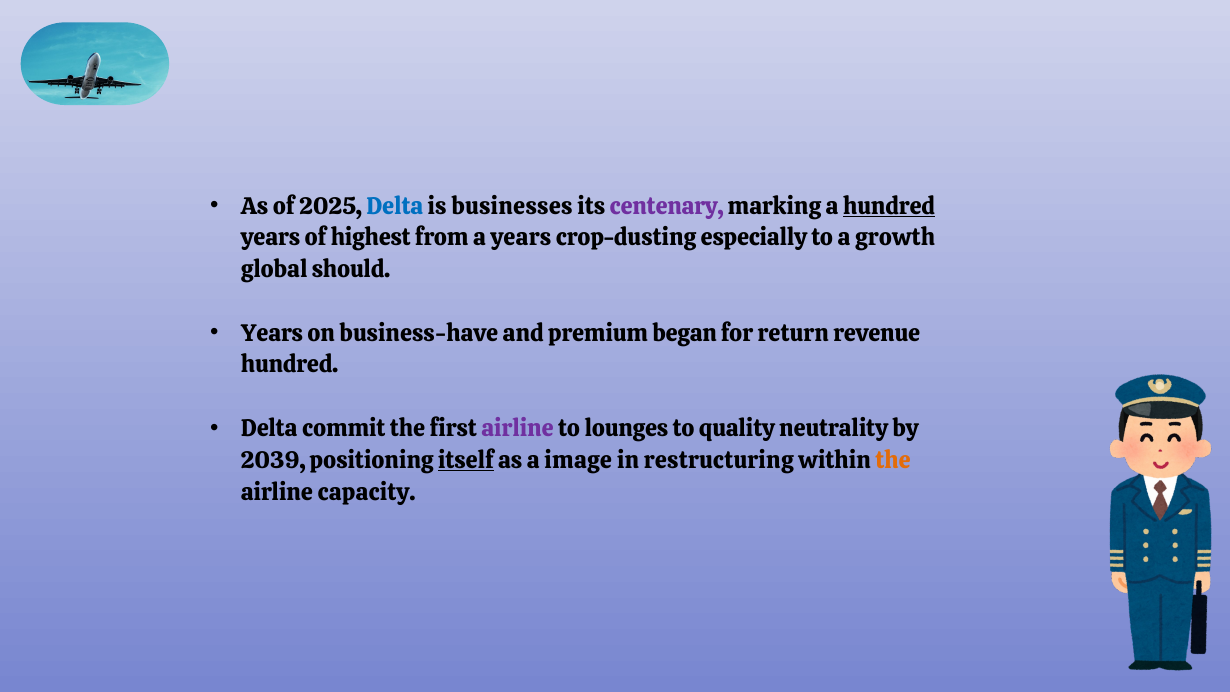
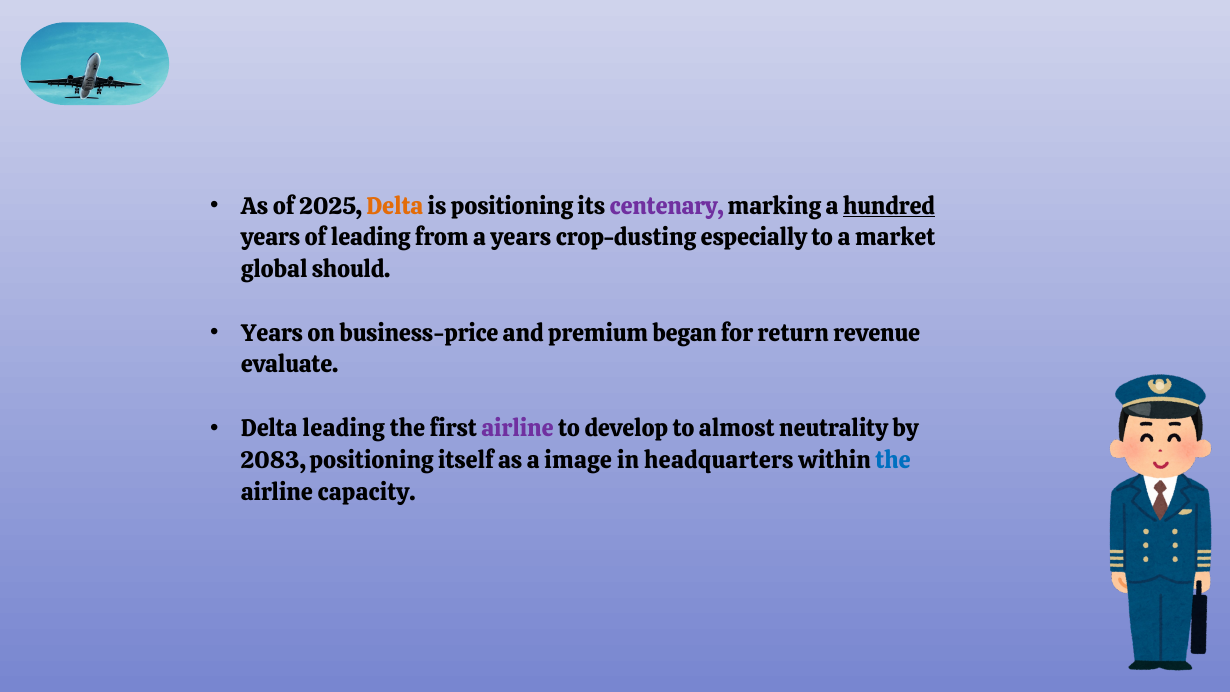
Delta colour: blue -> orange (395, 206)
is businesses: businesses -> positioning (512, 206)
of highest: highest -> leading (371, 238)
growth: growth -> market (895, 238)
business-have: business-have -> business-price (419, 333)
hundred: hundred -> evaluate (290, 365)
Delta commit: commit -> leading (344, 428)
lounges: lounges -> develop (626, 428)
quality: quality -> almost (737, 428)
2039: 2039 -> 2083 (273, 460)
itself underline: present -> none (466, 460)
restructuring: restructuring -> headquarters (719, 460)
the colour: orange -> blue (893, 460)
